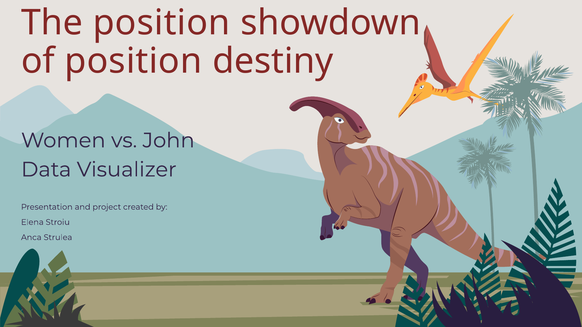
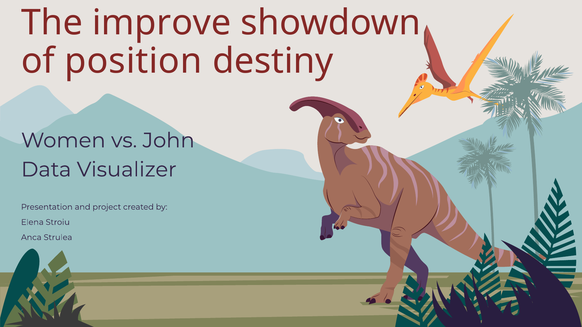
The position: position -> improve (162, 23)
